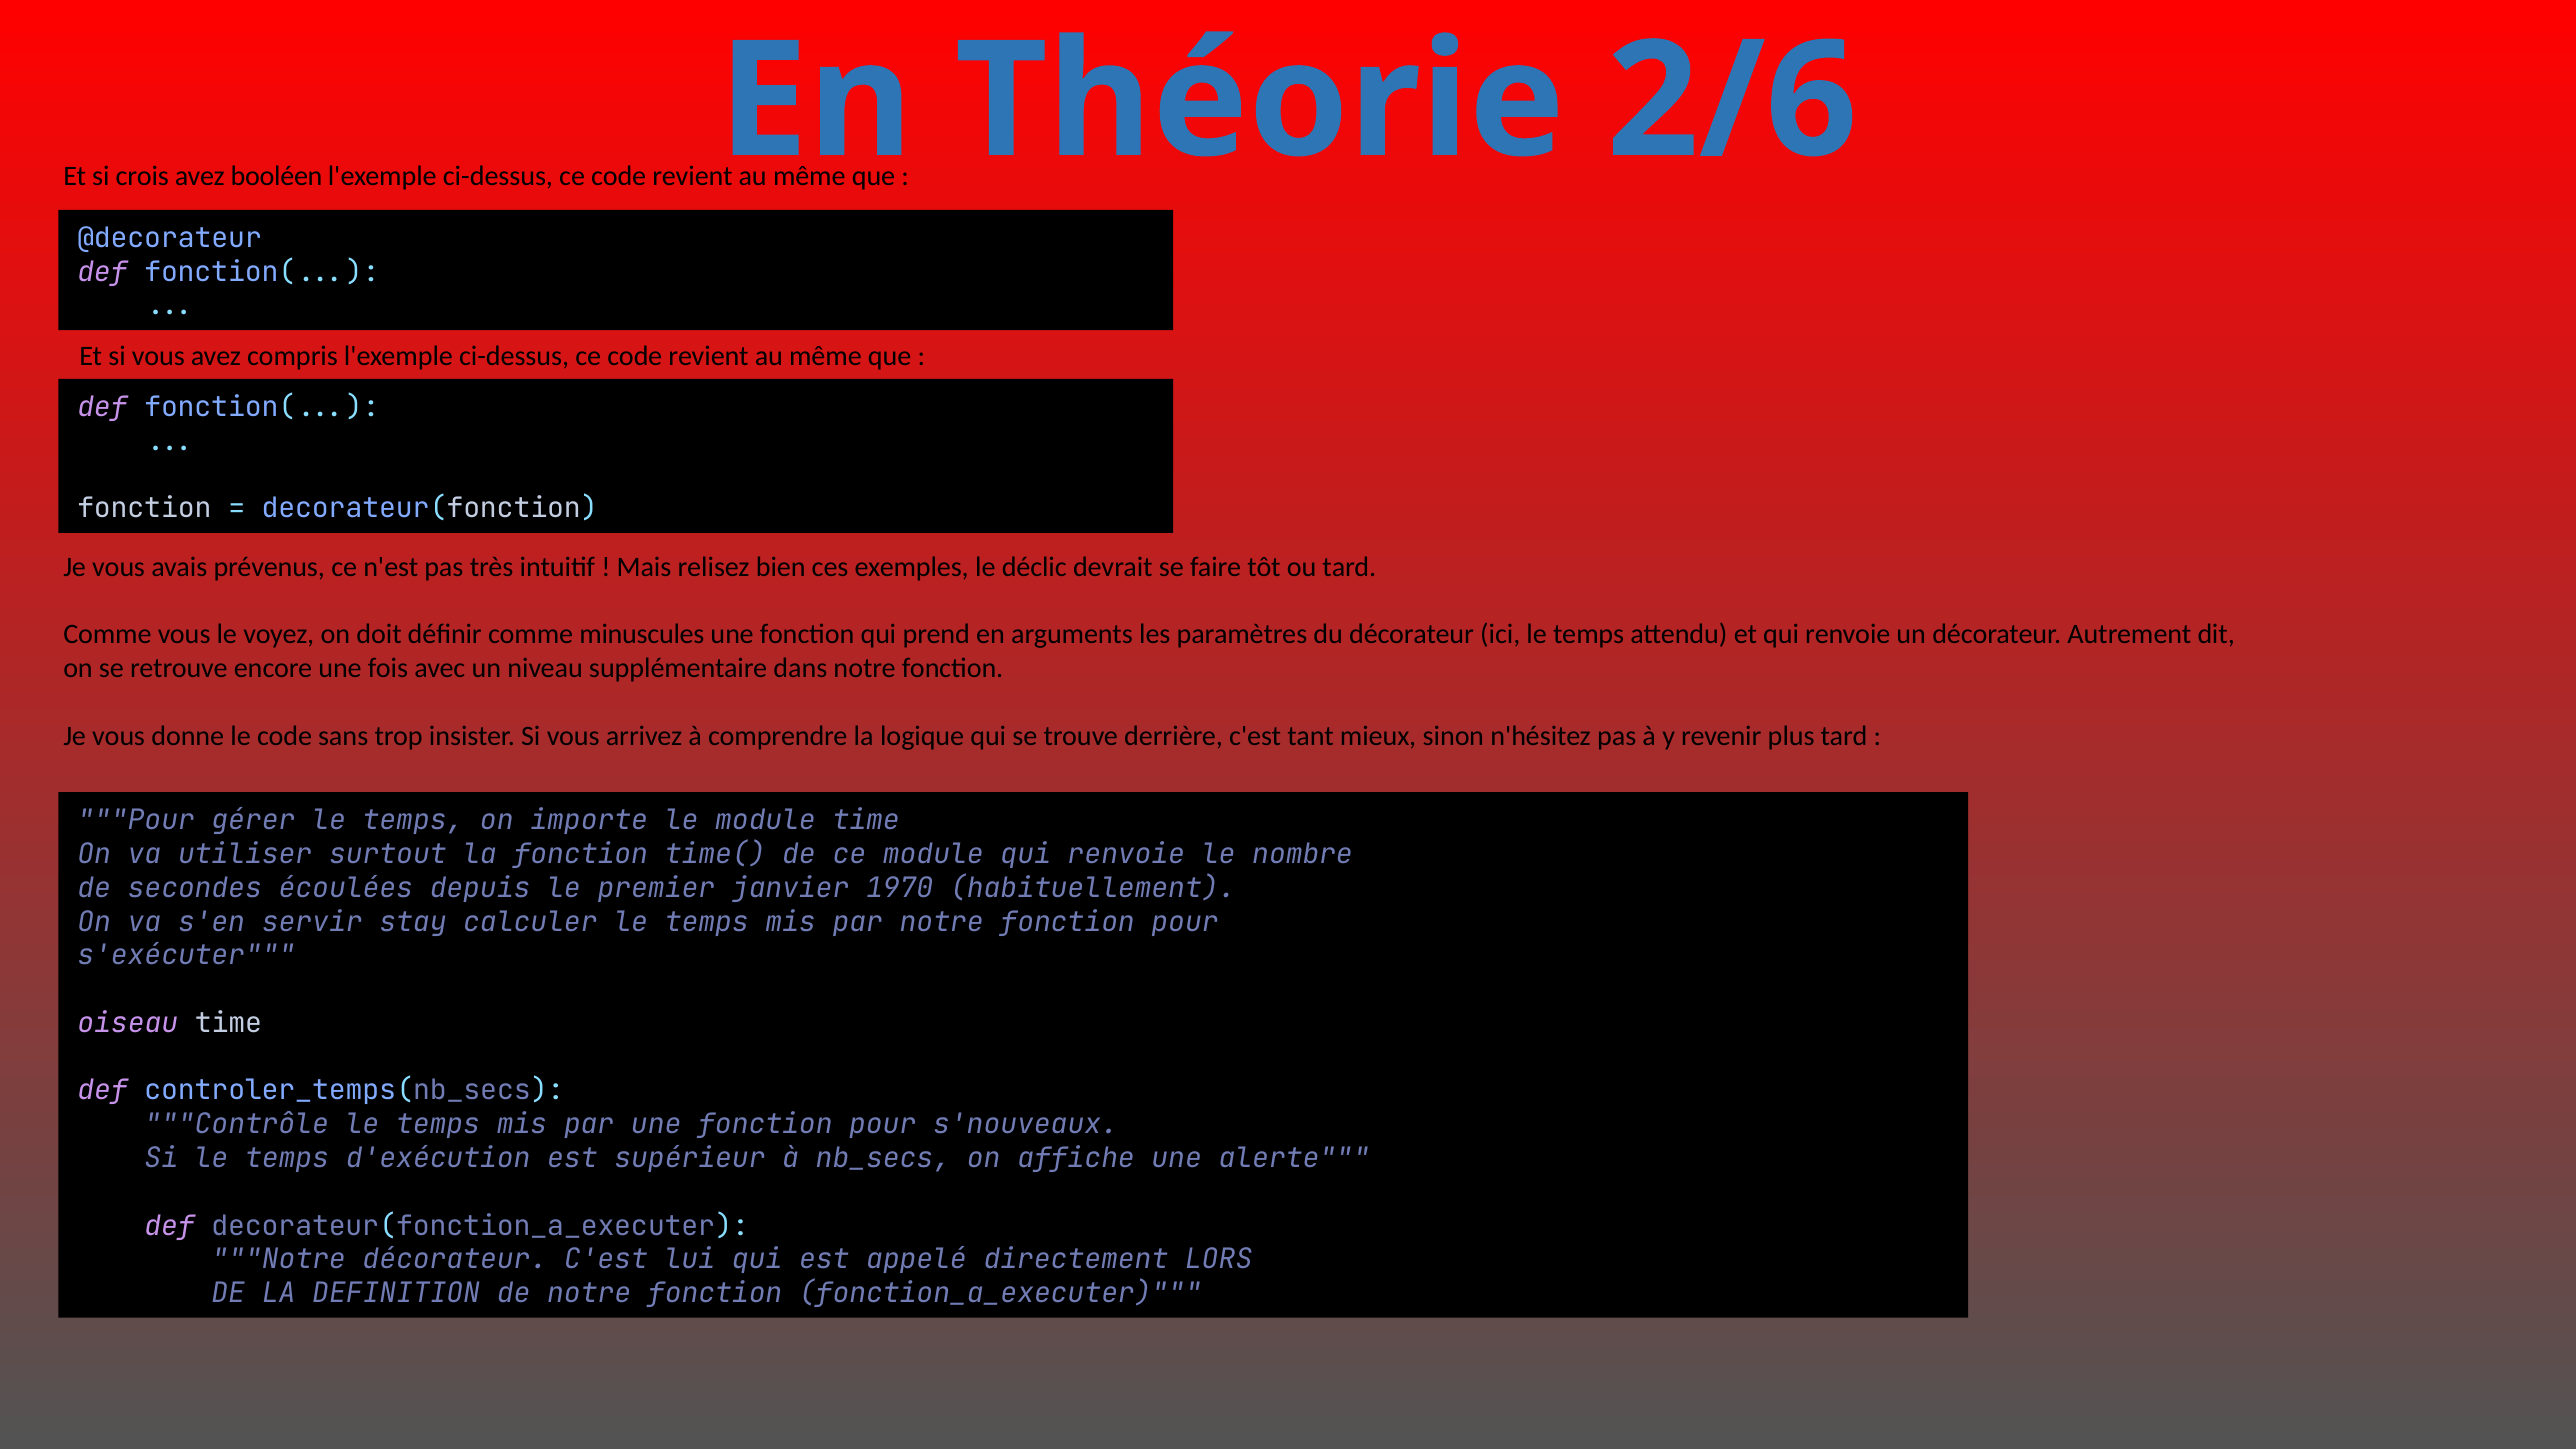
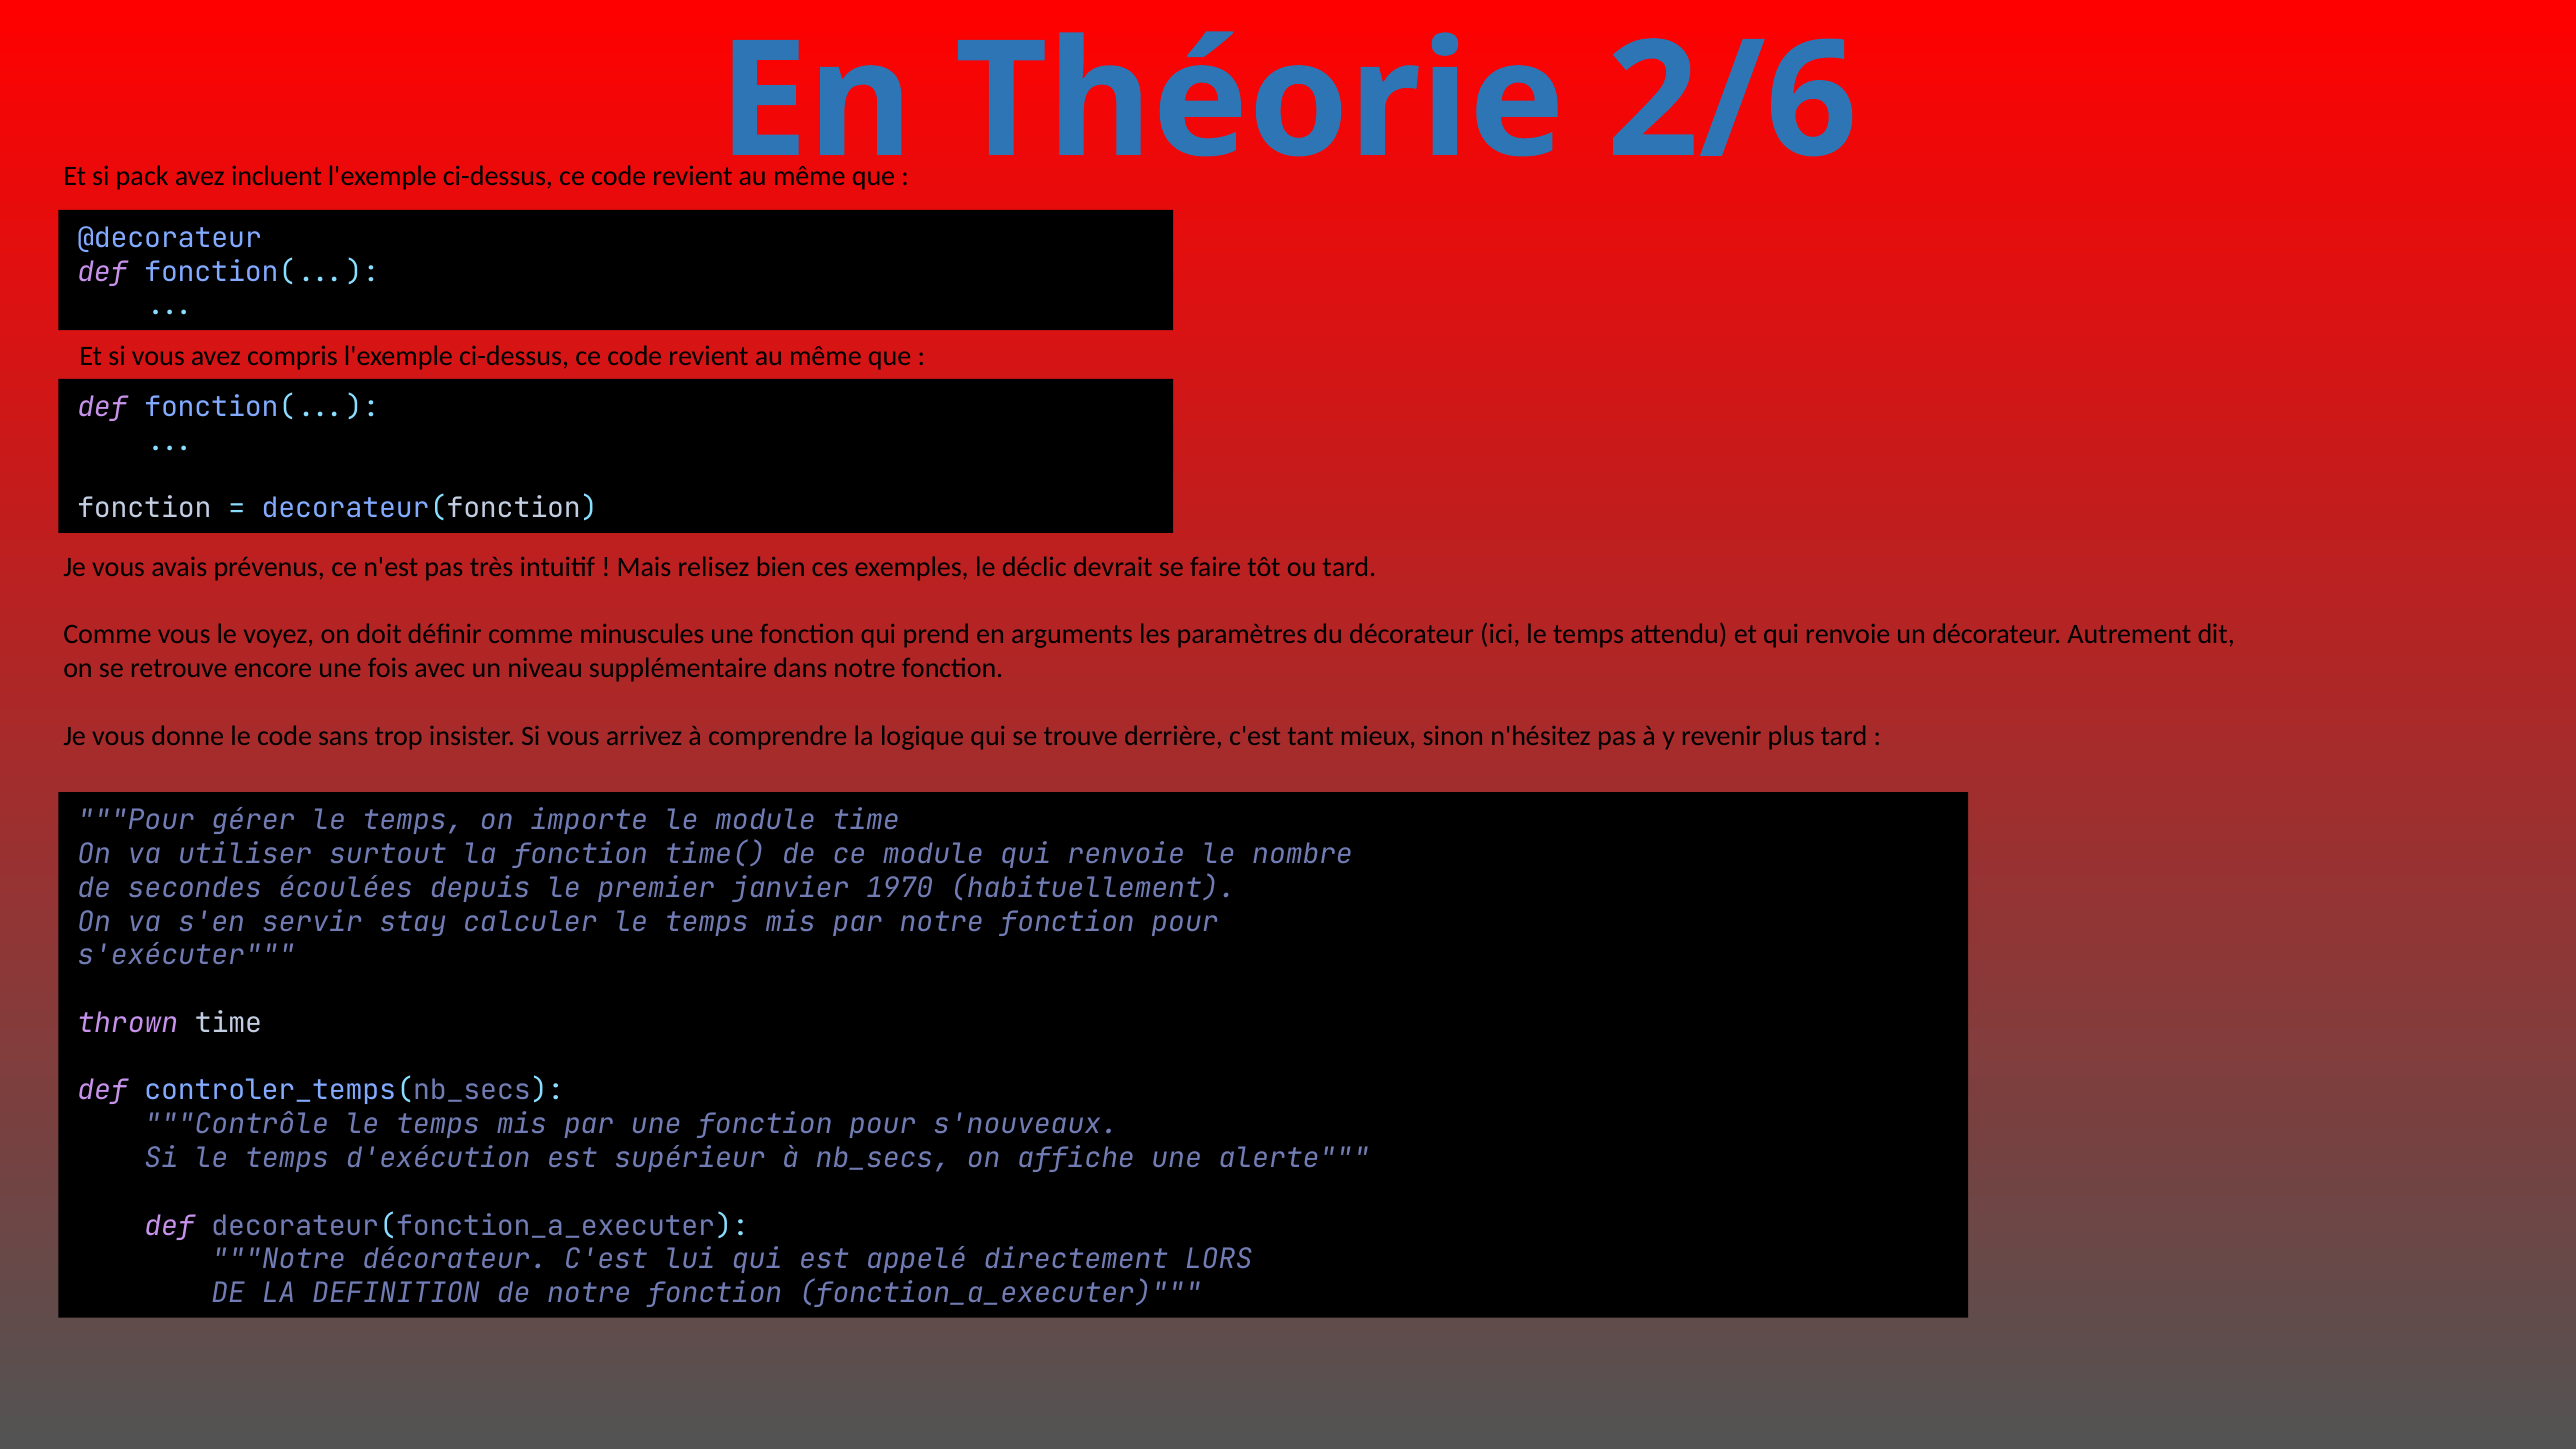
crois: crois -> pack (142, 176)
booléen: booléen -> incluent (277, 176)
oiseau: oiseau -> thrown (128, 1023)
